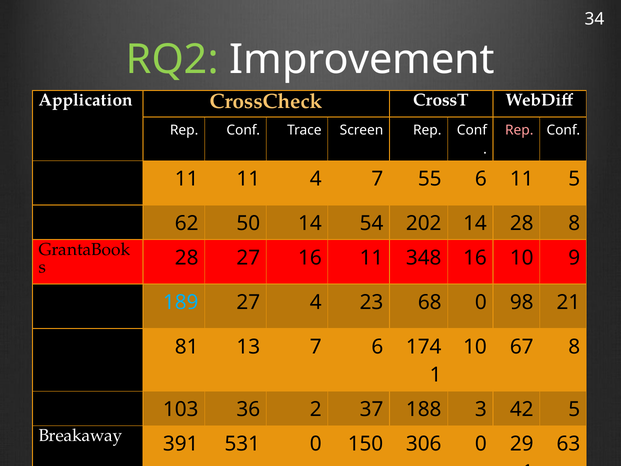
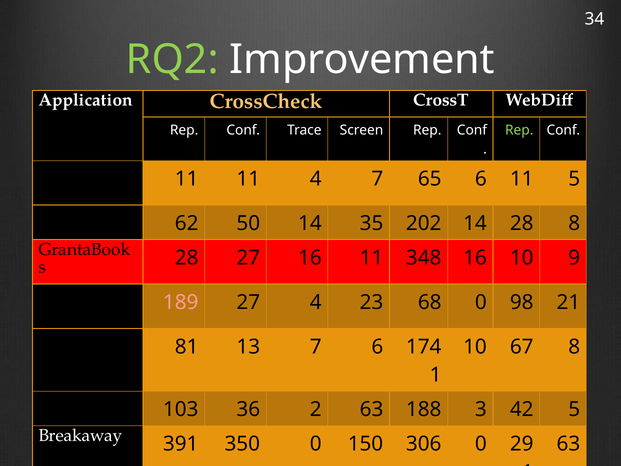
Rep colour: pink -> light green (519, 130)
55: 55 -> 65 (430, 179)
14 54: 54 -> 35 (372, 223)
189 colour: light blue -> pink (181, 302)
2 37: 37 -> 63 (372, 409)
531: 531 -> 350 (242, 444)
